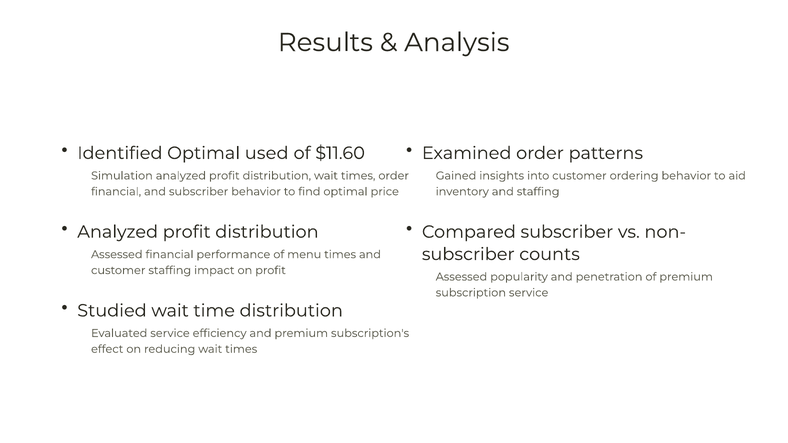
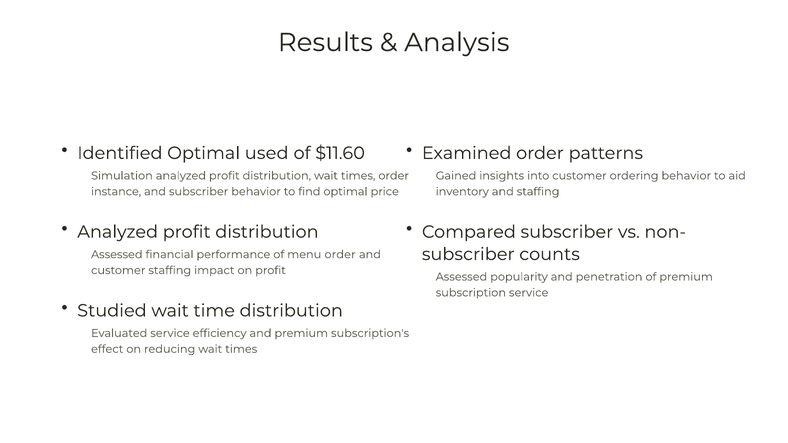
financial: financial -> instance (116, 192)
menu times: times -> order (340, 255)
